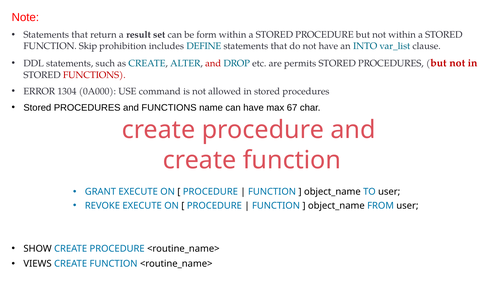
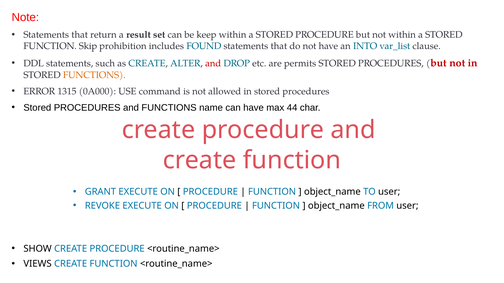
form: form -> keep (206, 35)
DEFINE: DEFINE -> FOUND (204, 46)
FUNCTIONS colour: red -> orange (94, 75)
1304: 1304 -> 1315 (67, 92)
67: 67 -> 44 (292, 108)
